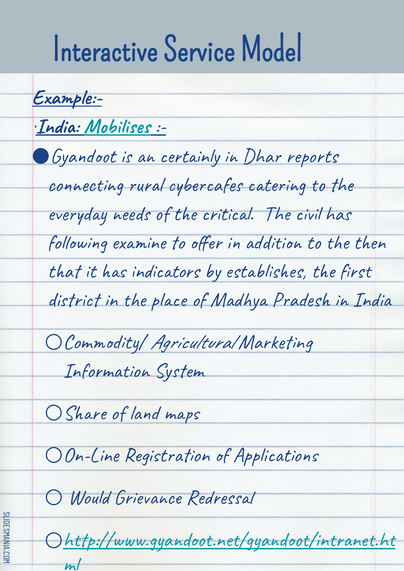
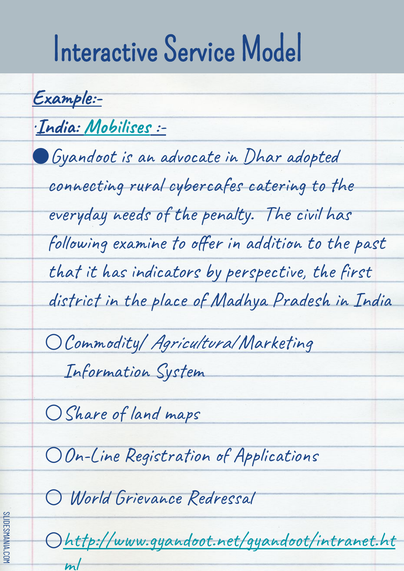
certainly: certainly -> advocate (189, 156)
reports: reports -> adopted (312, 156)
critical: critical -> penalty (227, 214)
then: then -> past (369, 242)
establishes: establishes -> perspective (266, 271)
Would: Would -> World (89, 498)
